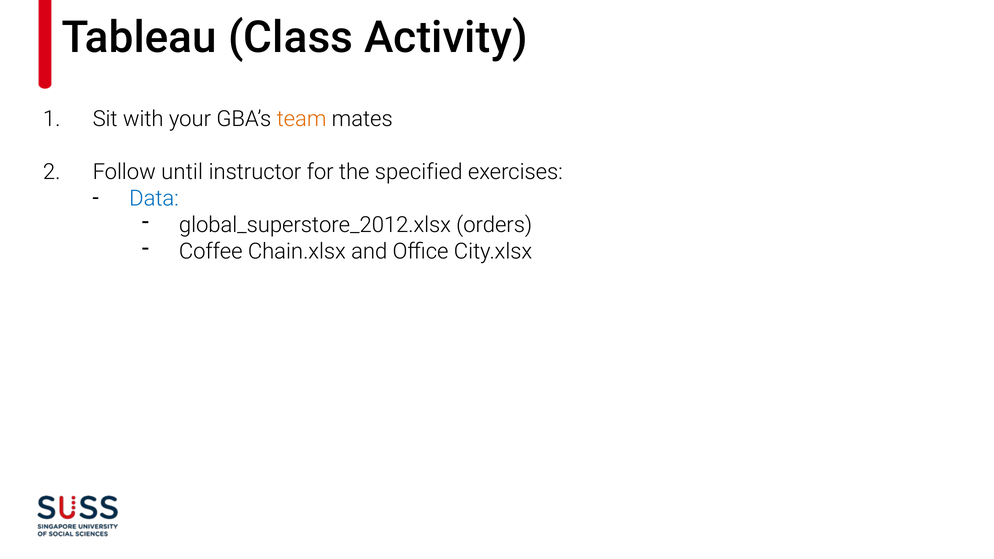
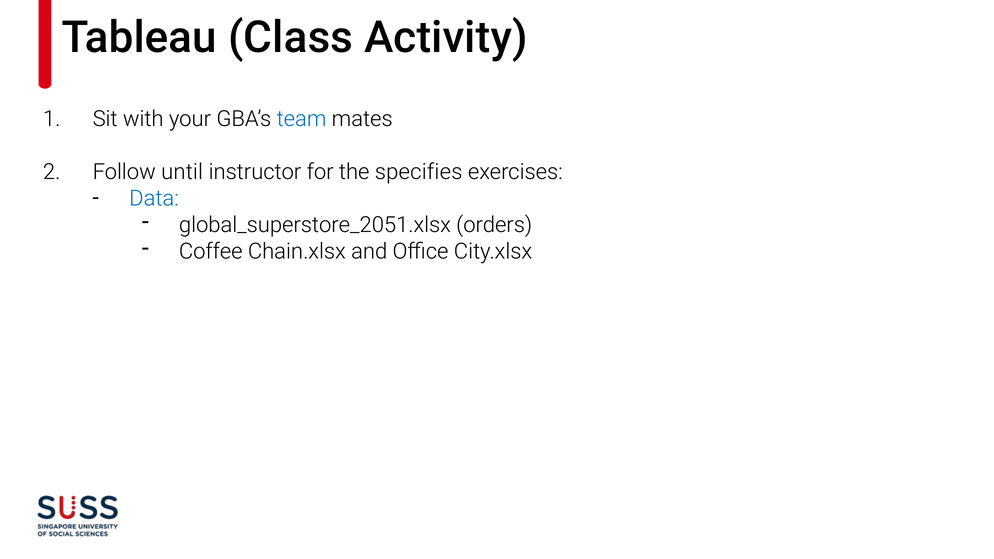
team colour: orange -> blue (302, 119)
specified: specified -> specifies (419, 172)
global_superstore_2012.xlsx: global_superstore_2012.xlsx -> global_superstore_2051.xlsx (315, 225)
